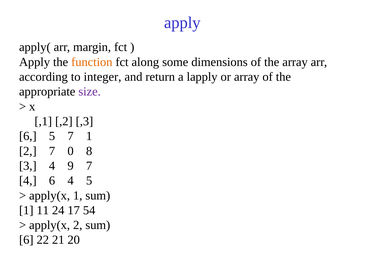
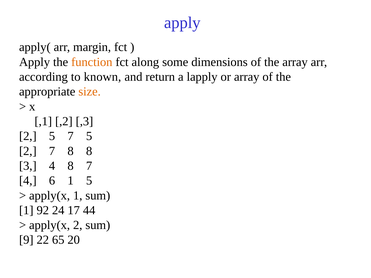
integer: integer -> known (102, 77)
size colour: purple -> orange (90, 92)
6: 6 -> 2 (28, 136)
7 1: 1 -> 5 (89, 136)
7 0: 0 -> 8 (71, 151)
4 9: 9 -> 8 (71, 166)
6 4: 4 -> 1 (71, 181)
11: 11 -> 92 (43, 210)
54: 54 -> 44 (89, 210)
6: 6 -> 9 (26, 240)
21: 21 -> 65 (58, 240)
